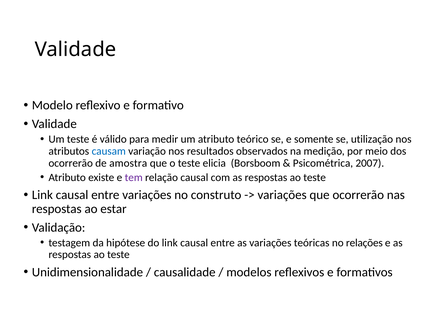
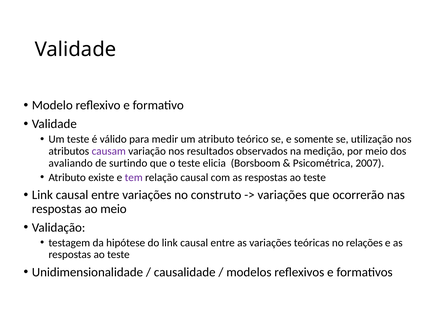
causam colour: blue -> purple (109, 151)
ocorrerão: ocorrerão -> avaliando (71, 163)
amostra: amostra -> surtindo (128, 163)
ao estar: estar -> meio (114, 209)
